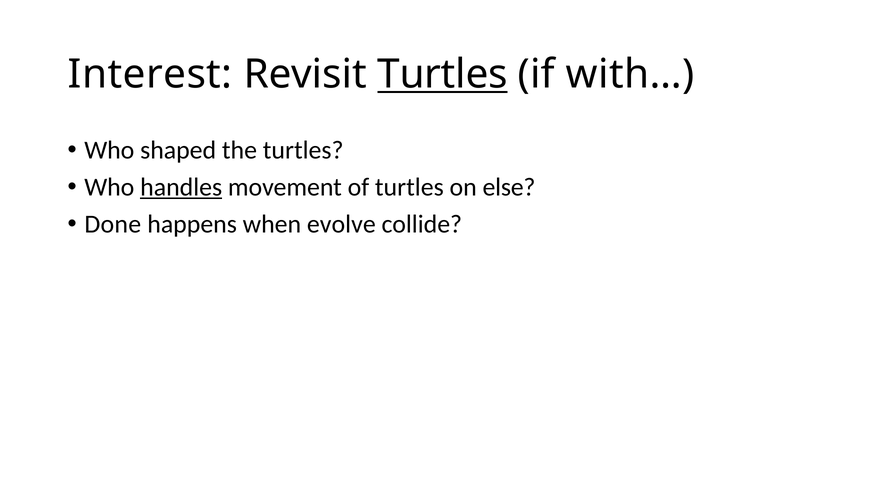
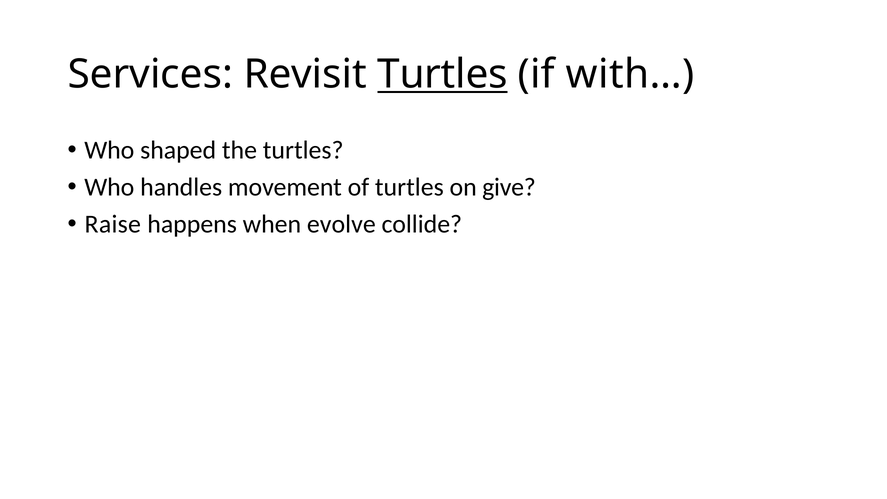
Interest: Interest -> Services (150, 75)
handles underline: present -> none (181, 187)
else: else -> give (509, 187)
Done: Done -> Raise (113, 224)
